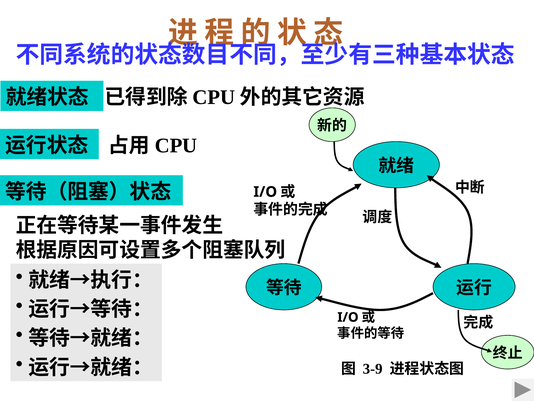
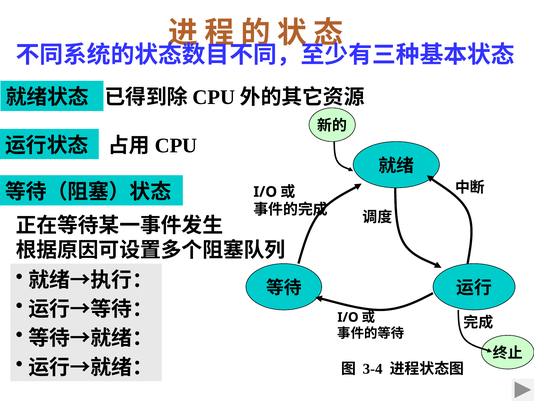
3-9: 3-9 -> 3-4 (373, 368)
